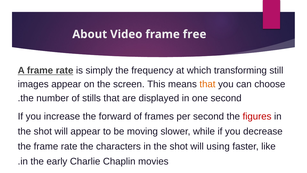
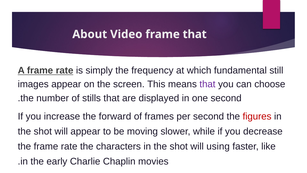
frame free: free -> that (195, 34)
transforming: transforming -> fundamental (240, 70)
that colour: orange -> purple (207, 84)
